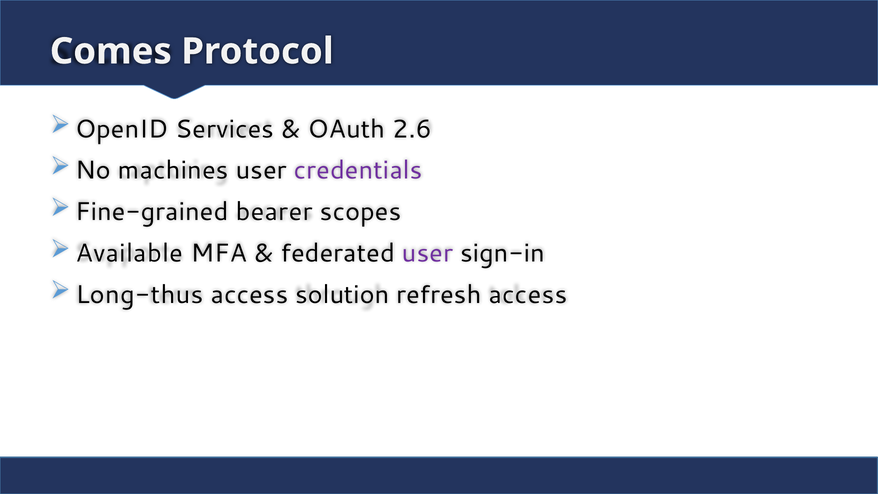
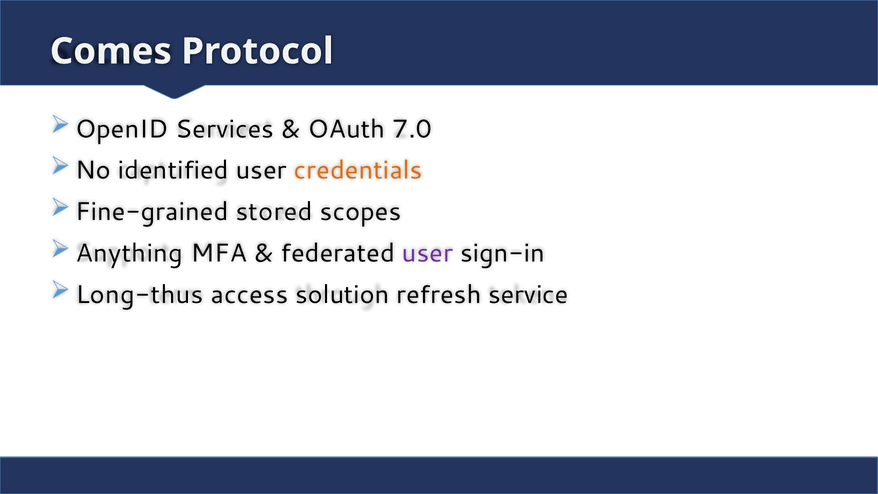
2.6: 2.6 -> 7.0 (412, 129)
machines: machines -> identified (173, 170)
credentials colour: purple -> orange (358, 170)
bearer: bearer -> stored (274, 212)
Available: Available -> Anything (129, 253)
refresh access: access -> service (528, 295)
